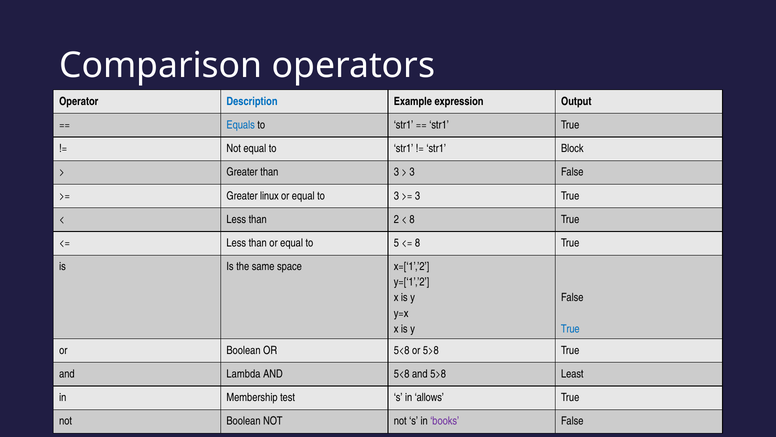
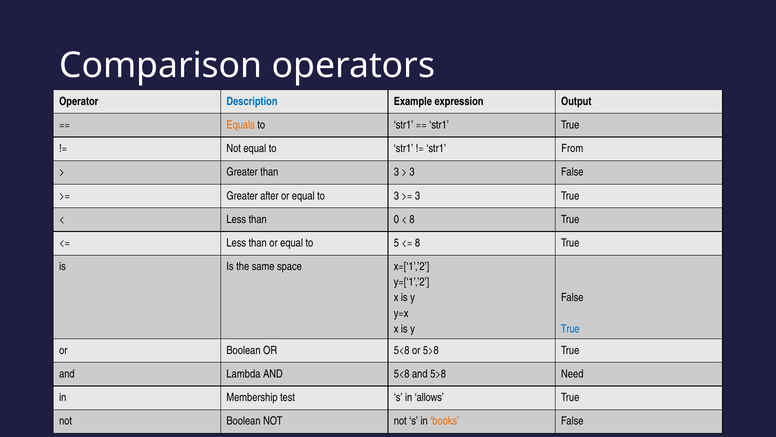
Equals colour: blue -> orange (241, 125)
Block: Block -> From (572, 148)
linux: linux -> after (269, 196)
2: 2 -> 0 (396, 219)
Least: Least -> Need (572, 373)
books colour: purple -> orange (445, 421)
